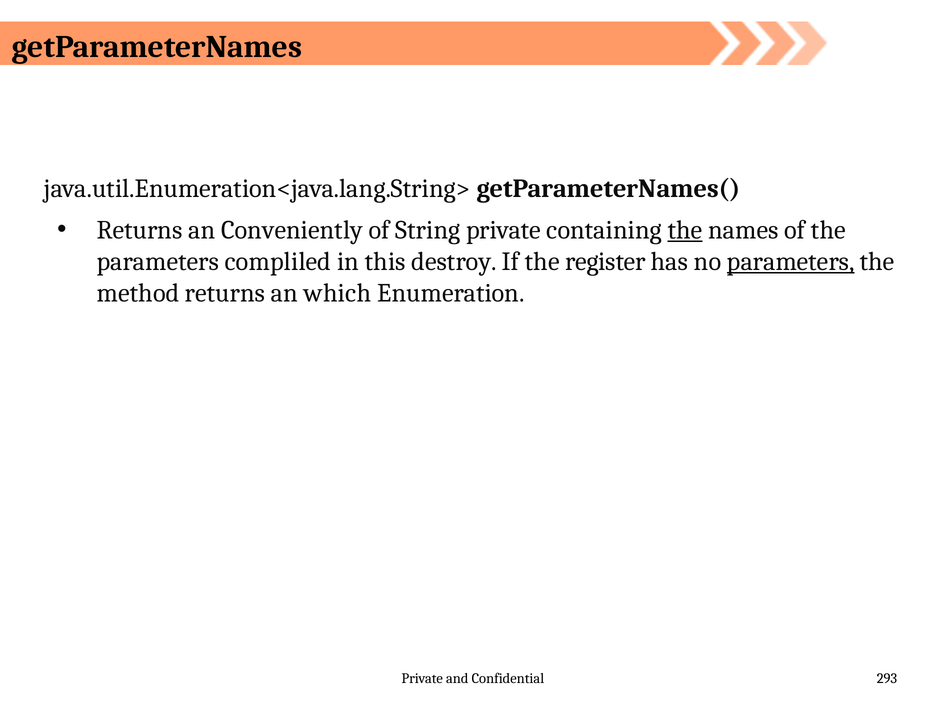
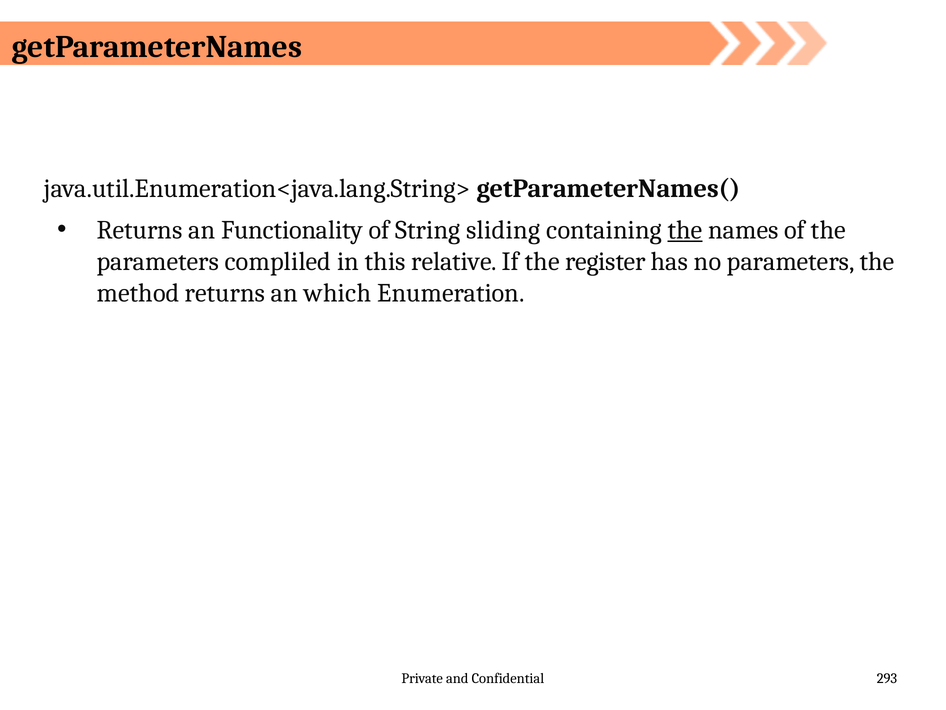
Conveniently: Conveniently -> Functionality (292, 230)
String private: private -> sliding (503, 230)
destroy: destroy -> relative (454, 261)
parameters underline: present -> none (791, 261)
